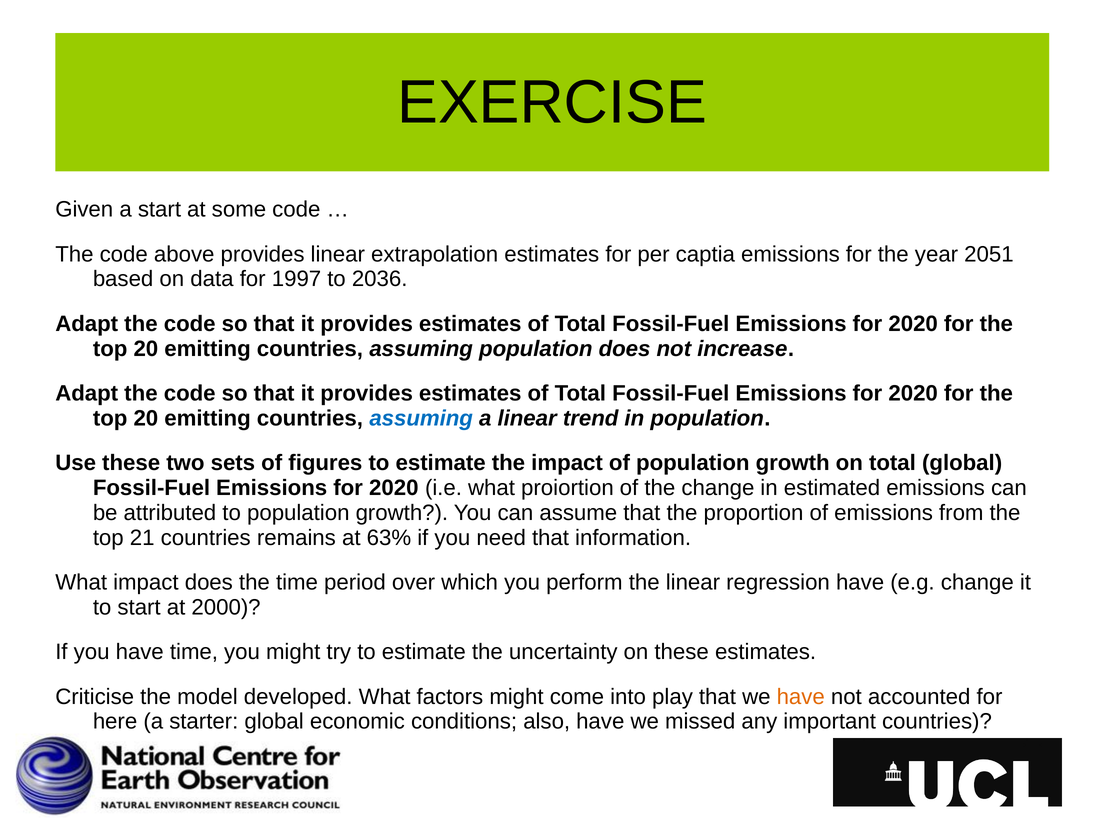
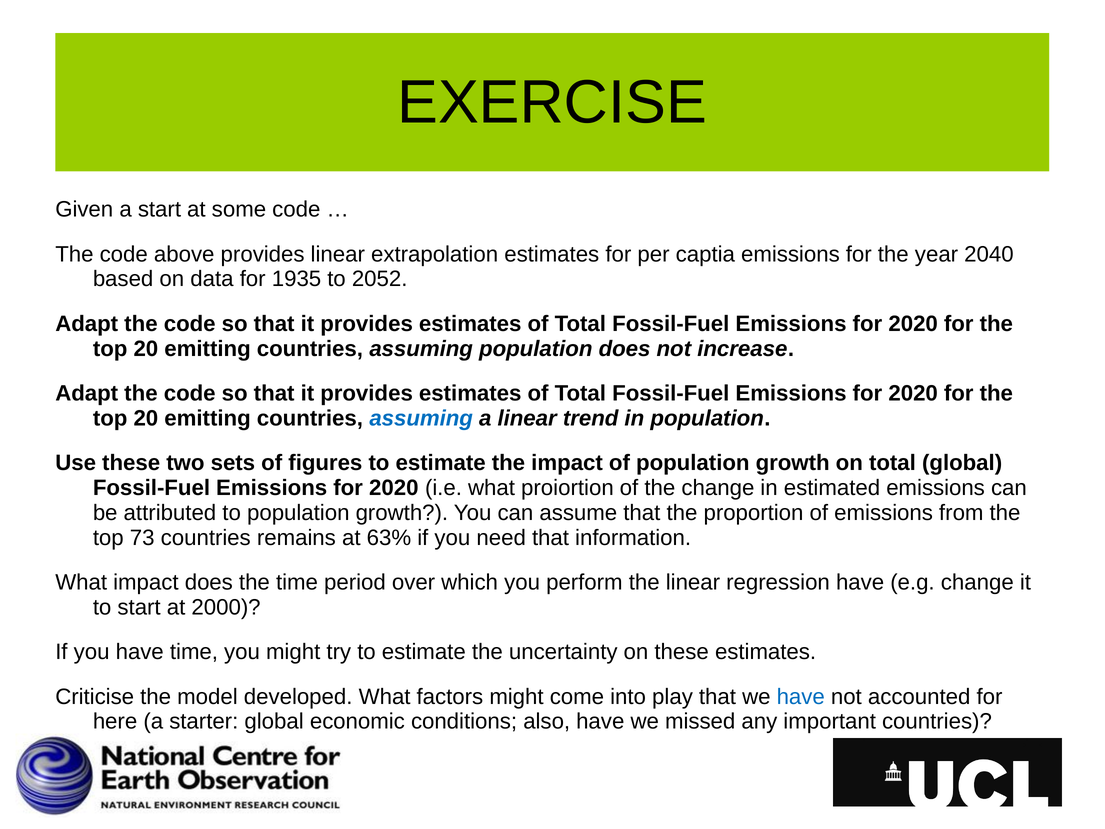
2051: 2051 -> 2040 (989, 254)
1997: 1997 -> 1935 (297, 279)
2036: 2036 -> 2052 (380, 279)
21: 21 -> 73 (142, 537)
have colour: orange -> blue (801, 696)
